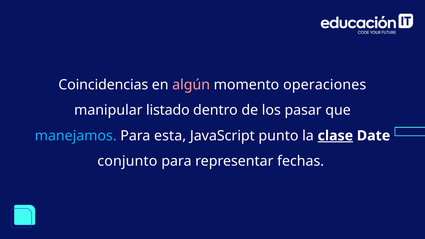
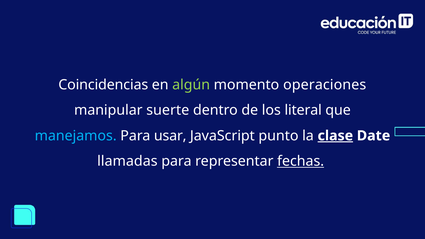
algún colour: pink -> light green (191, 85)
listado: listado -> suerte (168, 110)
pasar: pasar -> literal (303, 110)
esta: esta -> usar (170, 136)
conjunto: conjunto -> llamadas (127, 161)
fechas underline: none -> present (301, 161)
